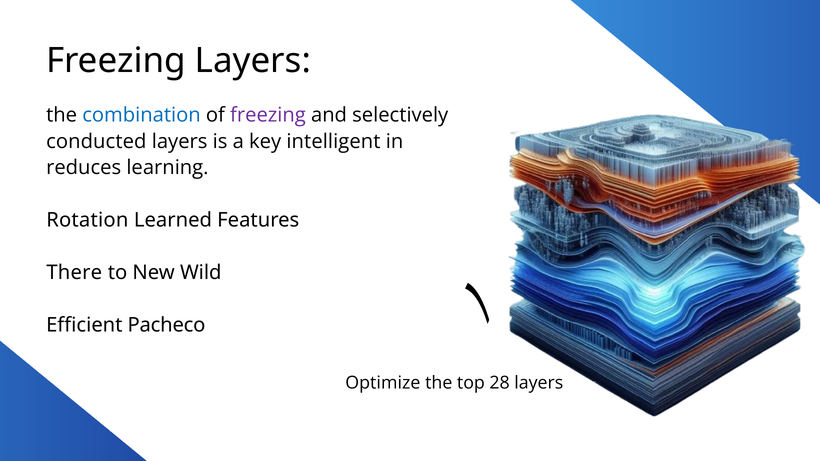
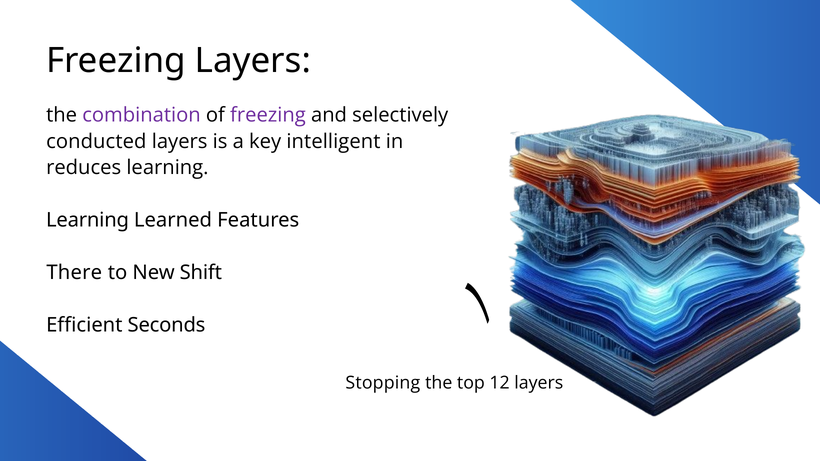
combination colour: blue -> purple (142, 115)
Rotation: Rotation -> Learning (88, 220)
Wild: Wild -> Shift (201, 273)
Pacheco: Pacheco -> Seconds (167, 325)
Optimize: Optimize -> Stopping (383, 383)
28: 28 -> 12 (500, 383)
